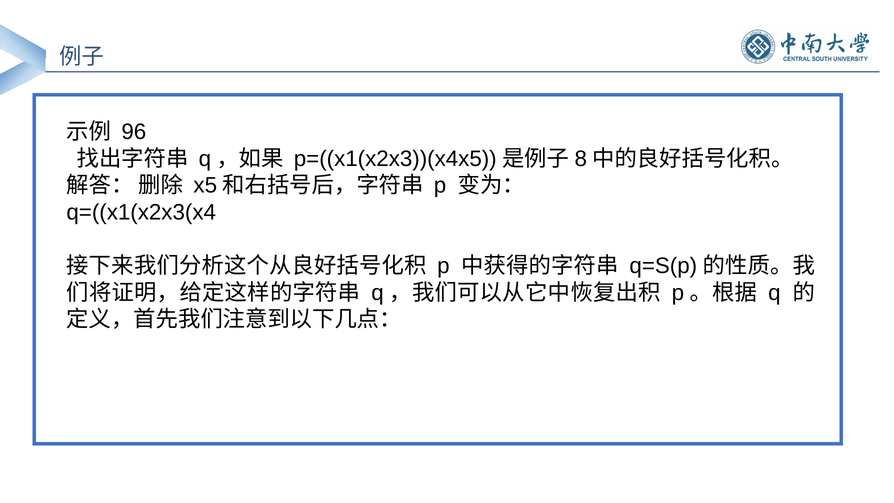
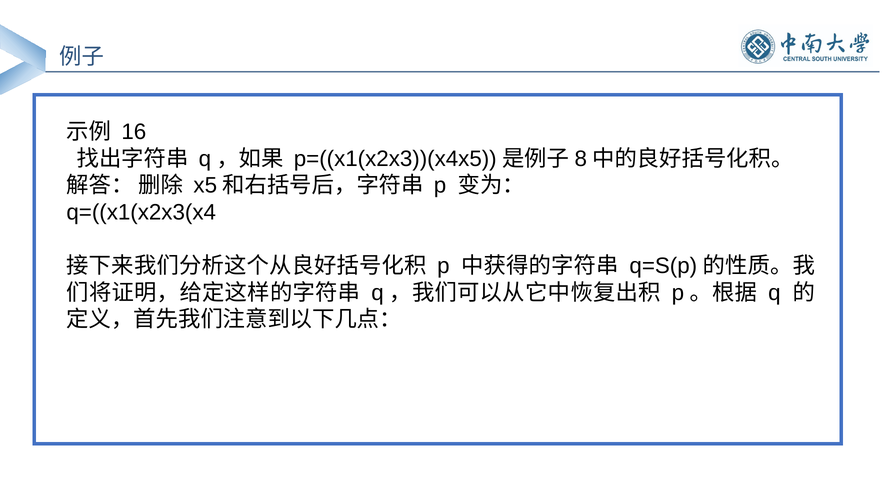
96: 96 -> 16 (134, 132)
